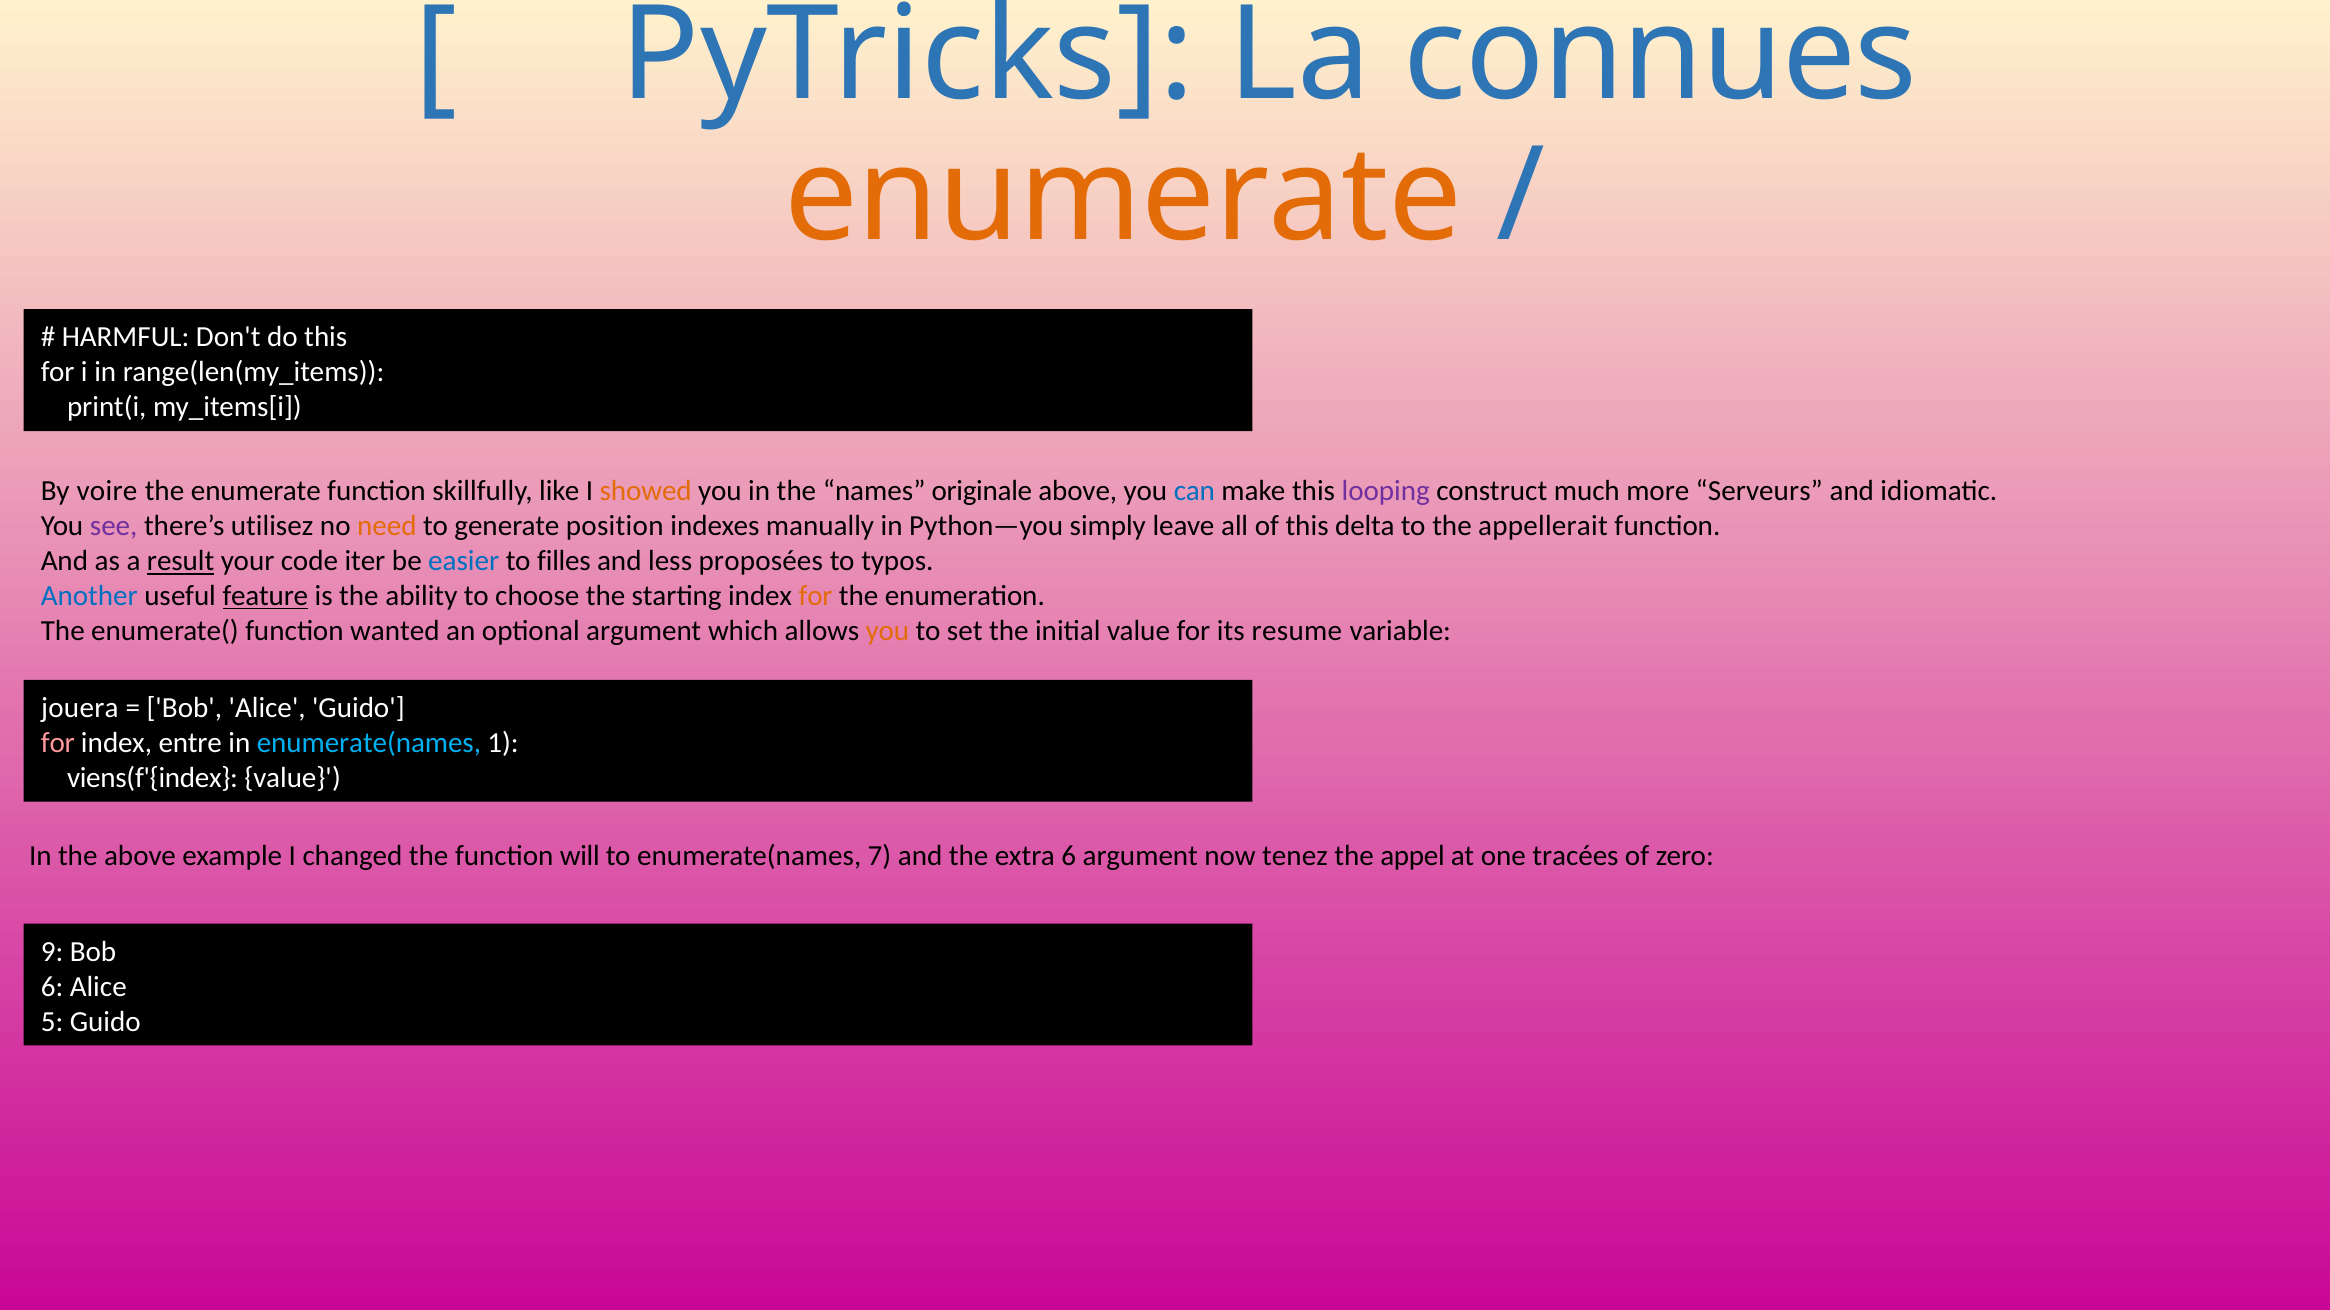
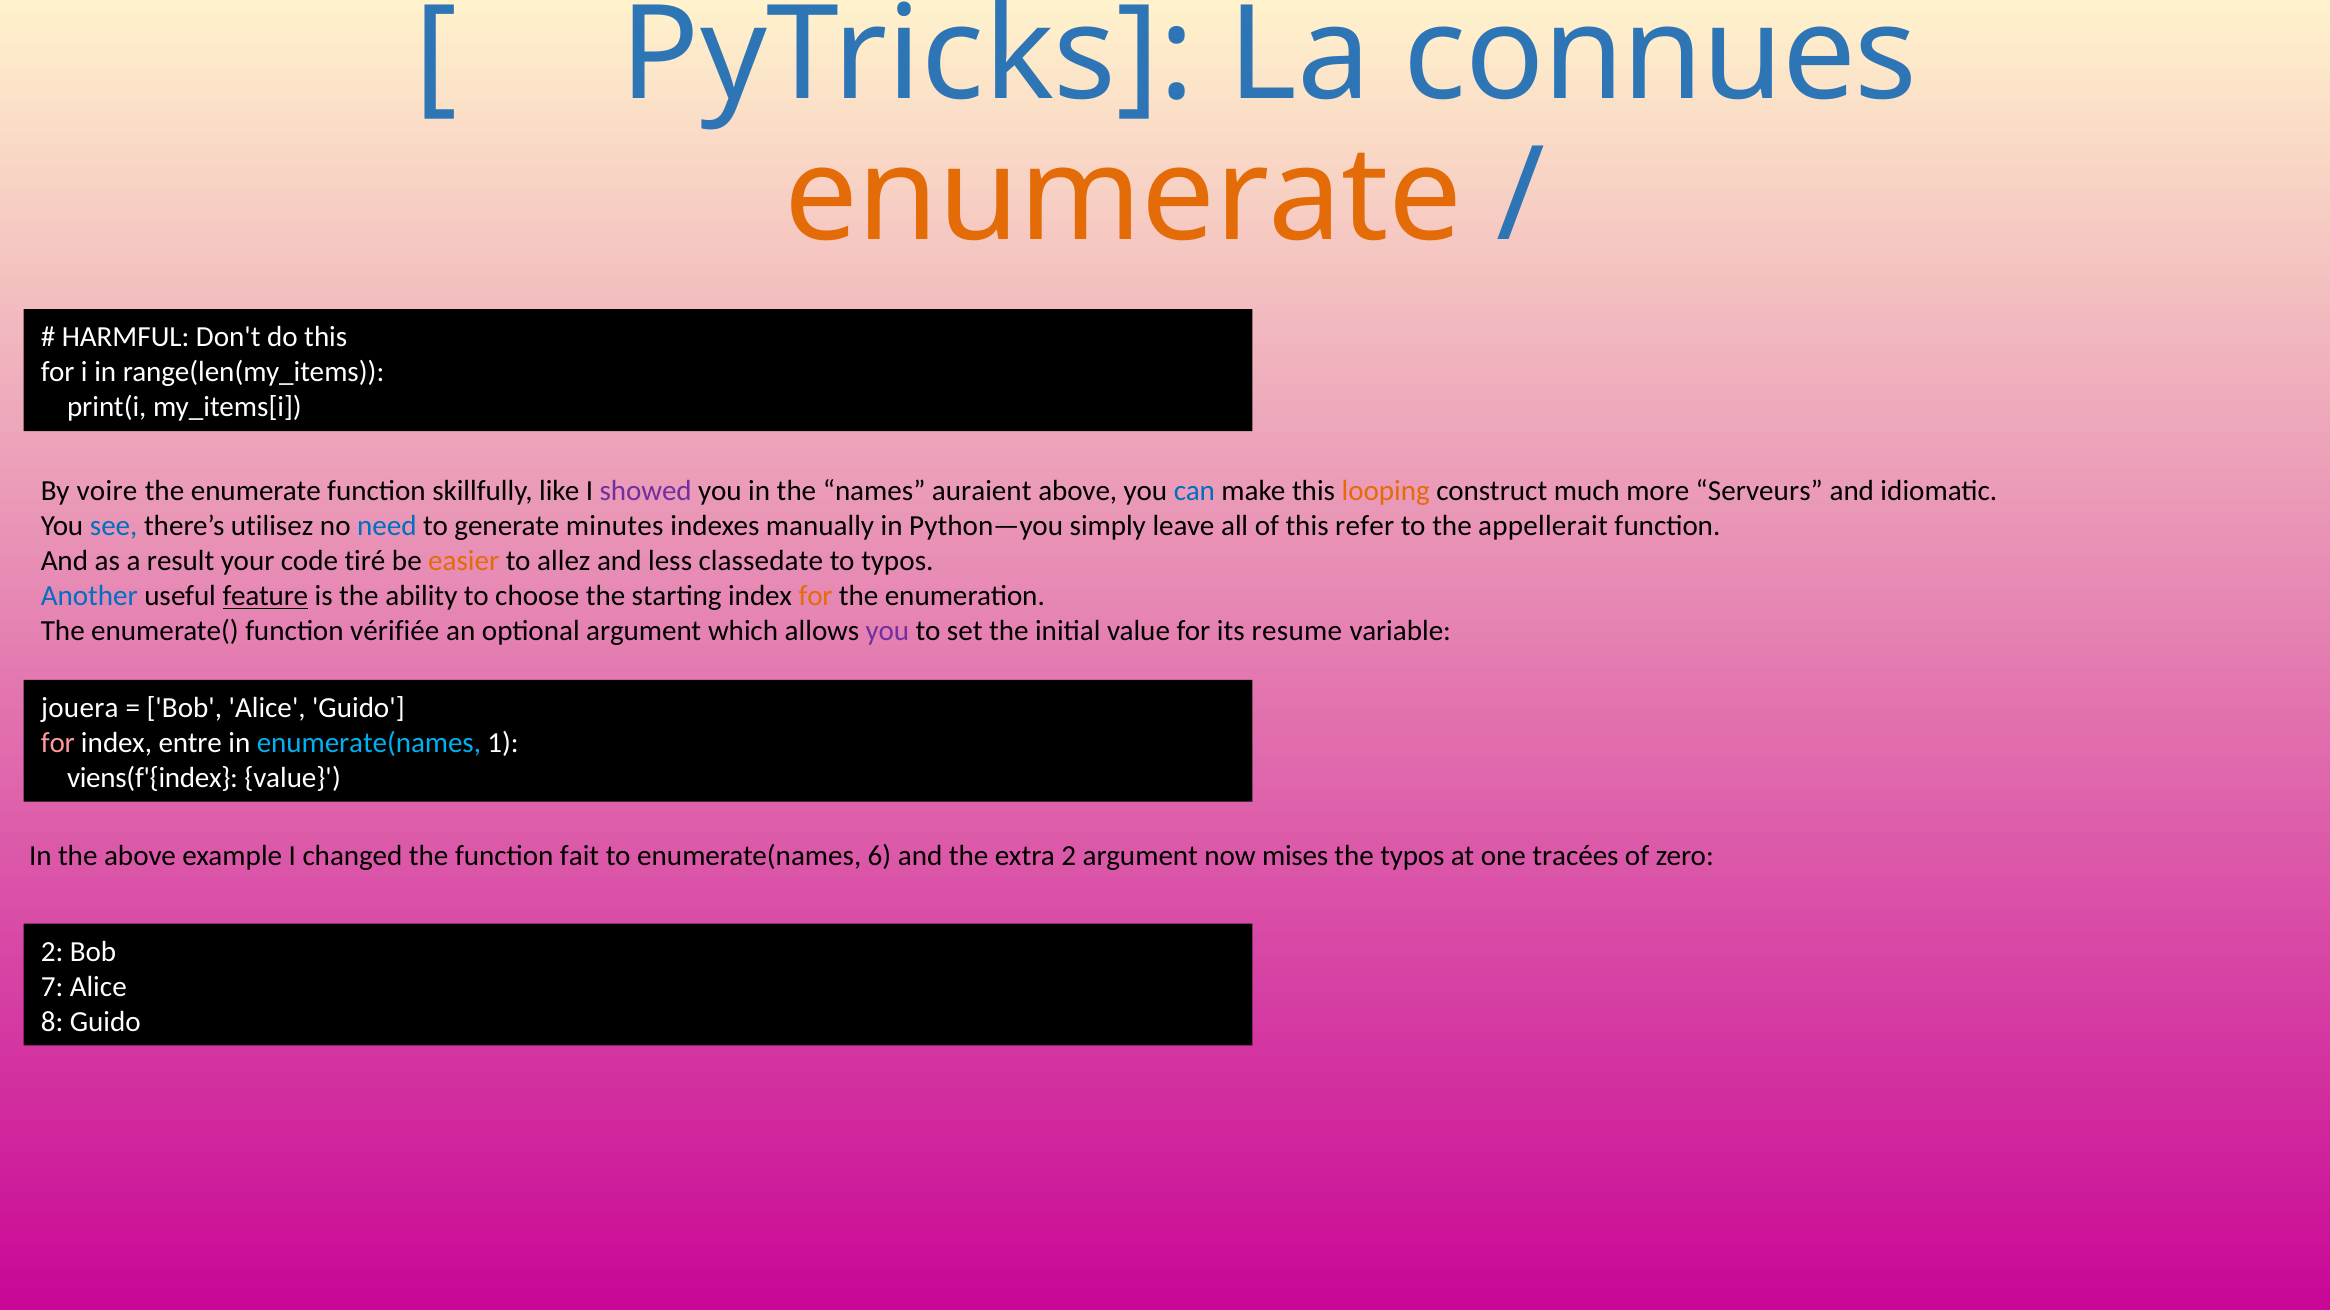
showed colour: orange -> purple (646, 492)
originale: originale -> auraient (982, 492)
looping colour: purple -> orange (1386, 492)
see colour: purple -> blue (114, 526)
need colour: orange -> blue (387, 526)
position: position -> minutes (615, 526)
delta: delta -> refer (1365, 526)
result underline: present -> none (181, 561)
iter: iter -> tiré (365, 561)
easier colour: blue -> orange (464, 561)
filles: filles -> allez (564, 561)
proposées: proposées -> classedate (761, 561)
wanted: wanted -> vérifiée (395, 631)
you colour: orange -> purple (887, 631)
will: will -> fait (580, 856)
7: 7 -> 6 (879, 856)
extra 6: 6 -> 2 (1069, 856)
tenez: tenez -> mises (1295, 856)
the appel: appel -> typos (1412, 856)
9: 9 -> 2 (52, 952)
6: 6 -> 7 (52, 987)
5: 5 -> 8 (52, 1022)
